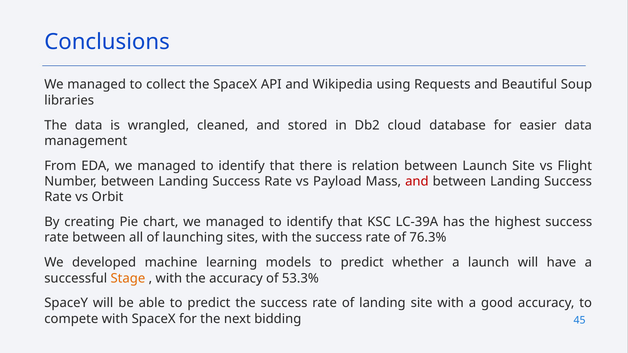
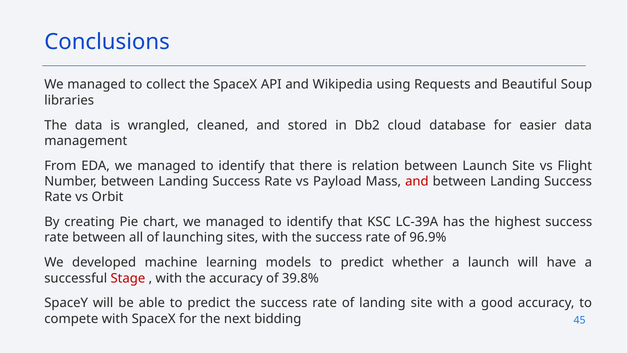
76.3%: 76.3% -> 96.9% (428, 238)
Stage colour: orange -> red (128, 278)
53.3%: 53.3% -> 39.8% (300, 278)
